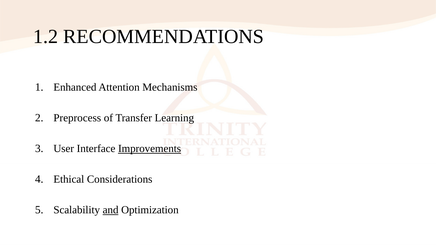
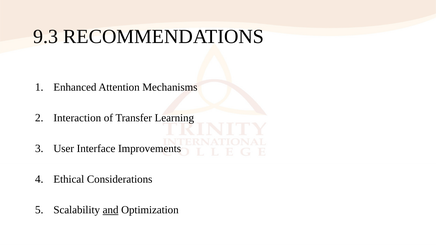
1.2: 1.2 -> 9.3 (46, 37)
Preprocess: Preprocess -> Interaction (77, 118)
Improvements underline: present -> none (150, 149)
